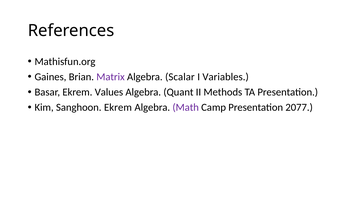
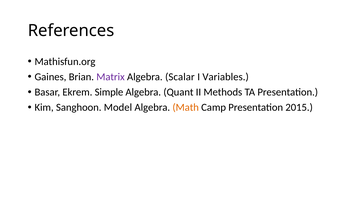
Values: Values -> Simple (109, 92)
Sanghoon Ekrem: Ekrem -> Model (118, 107)
Math colour: purple -> orange (186, 107)
2077: 2077 -> 2015 (299, 107)
